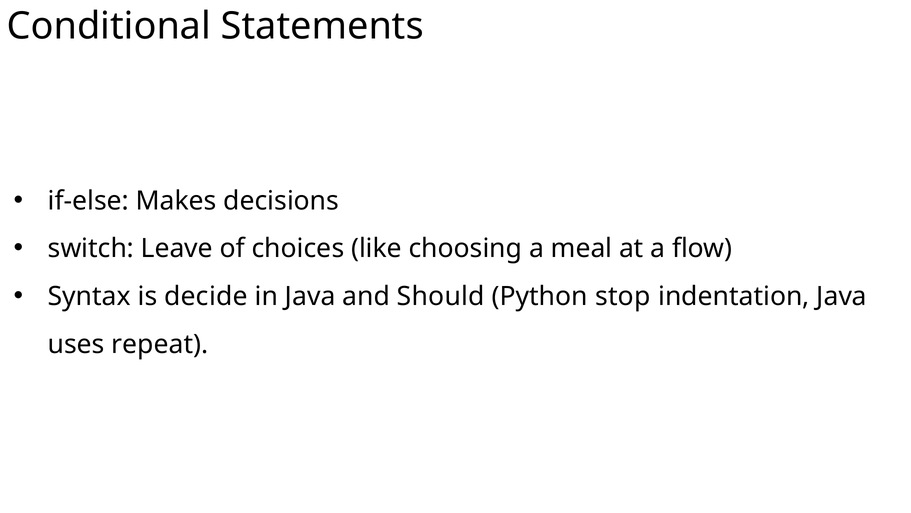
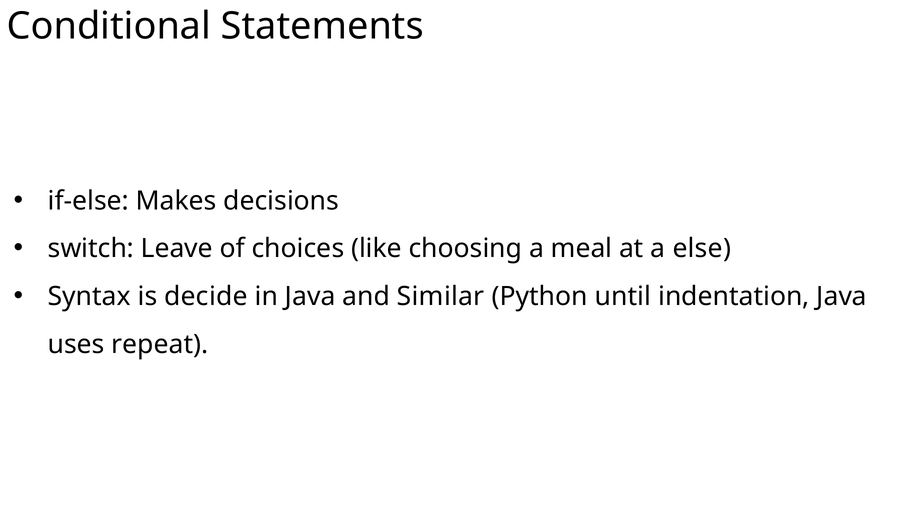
flow: flow -> else (702, 248)
Should: Should -> Similar (441, 296)
stop: stop -> until (623, 296)
